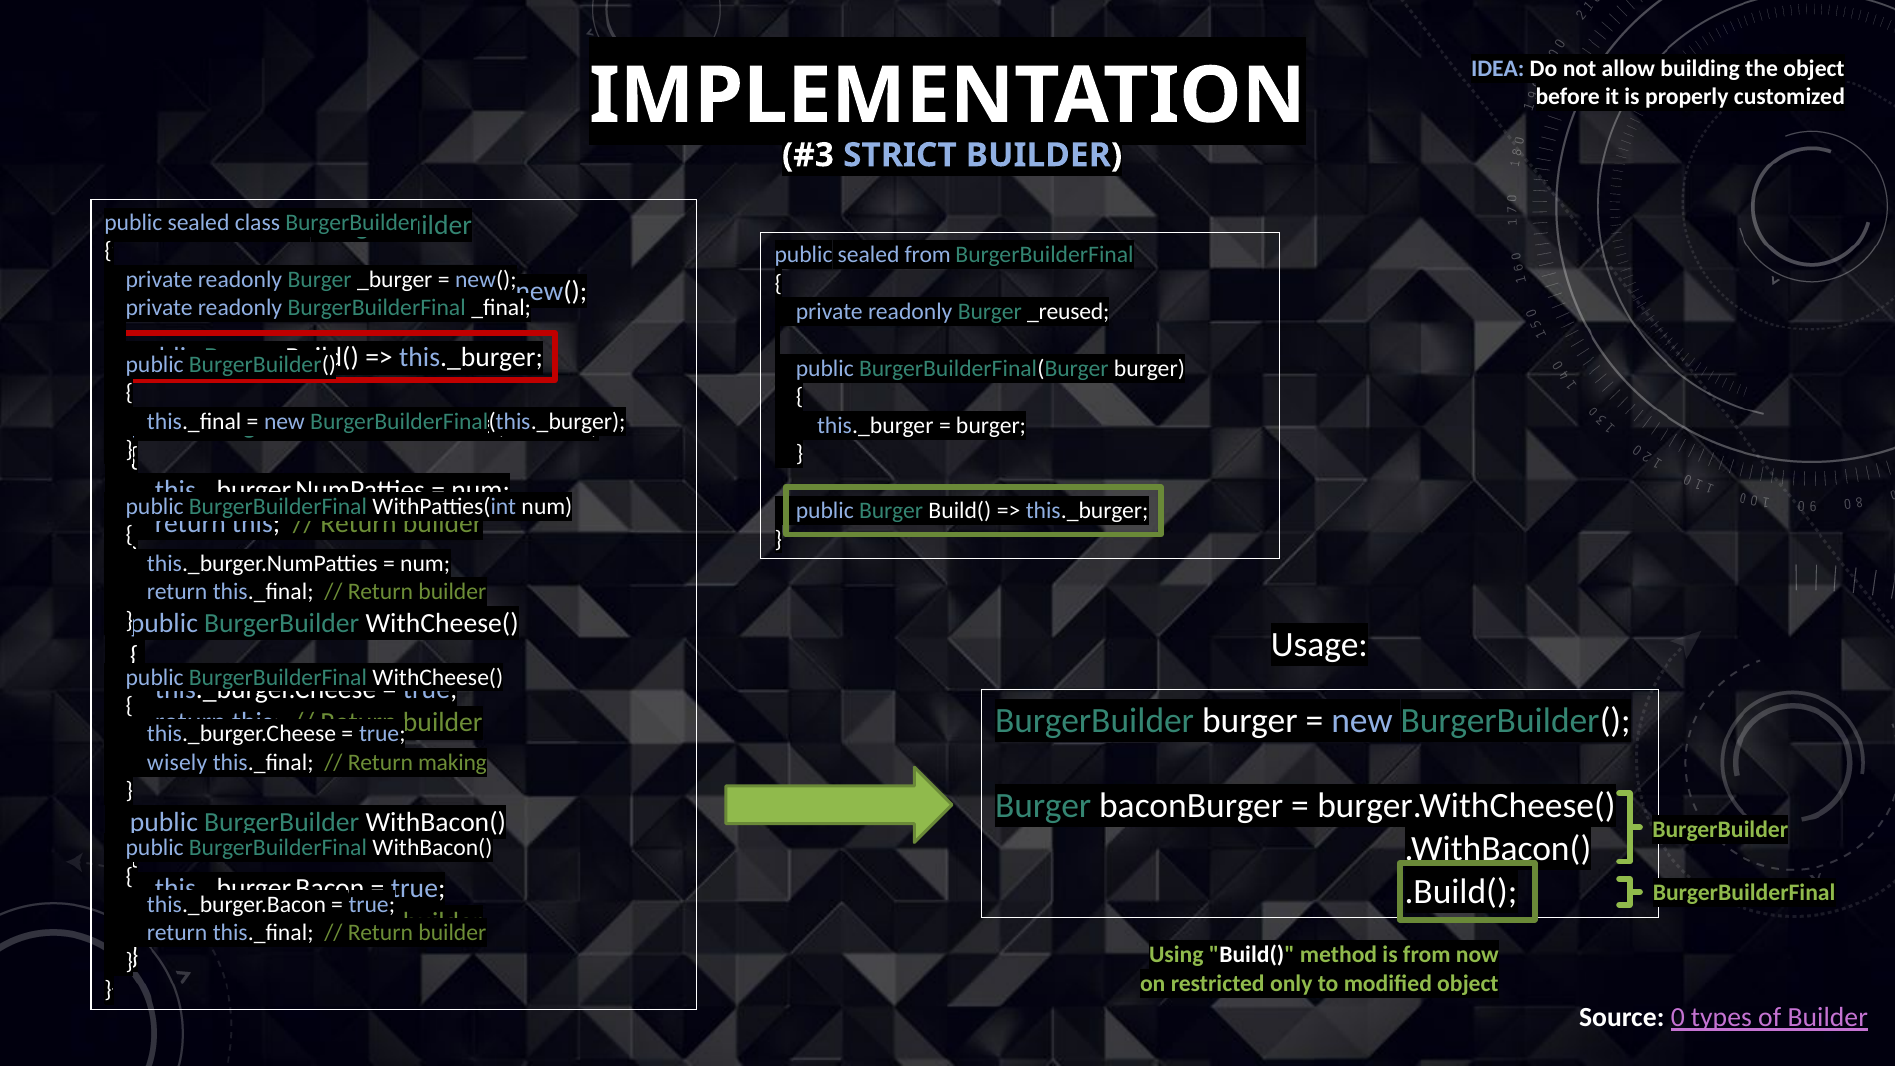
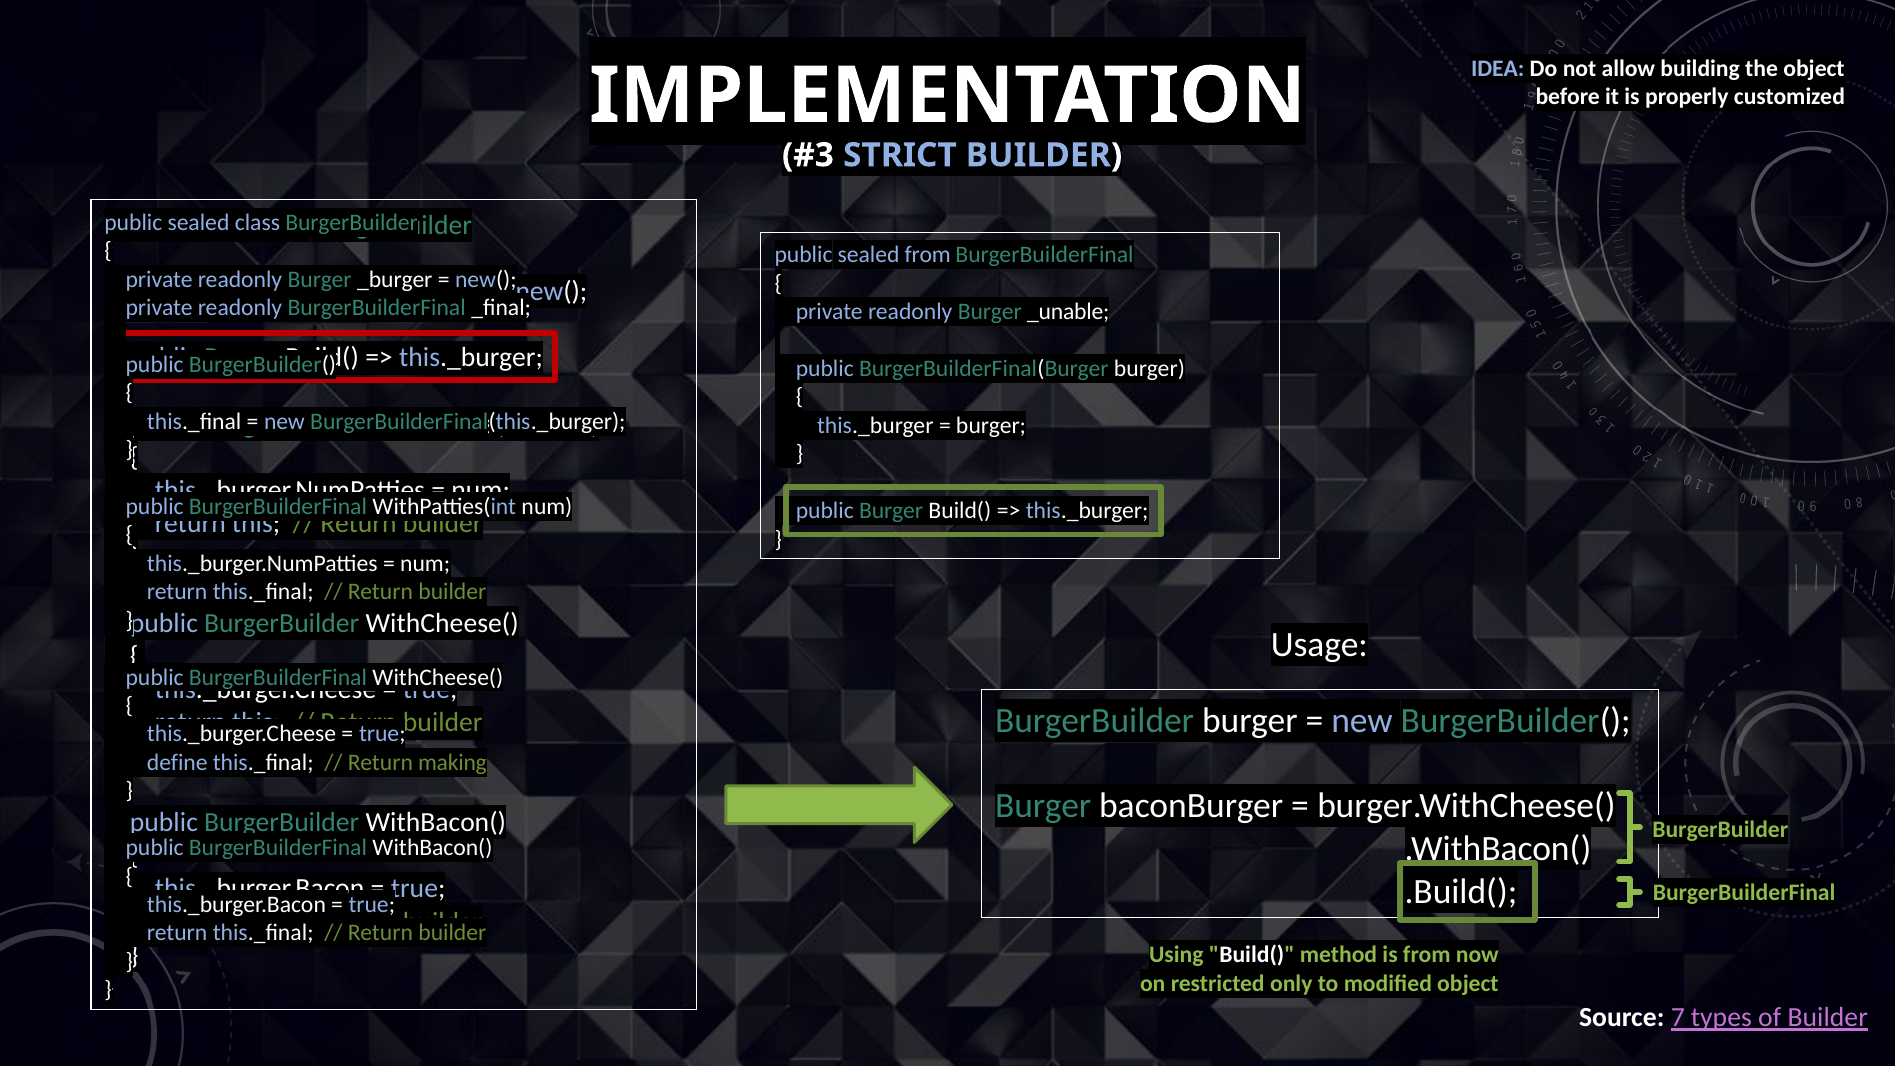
_reused: _reused -> _unable (1068, 312)
wisely: wisely -> define (177, 763)
0: 0 -> 7 (1678, 1018)
